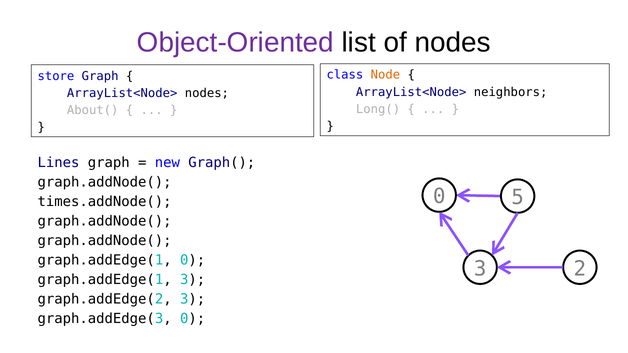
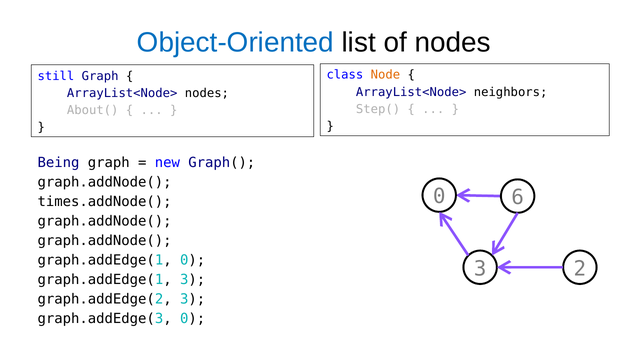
Object-Oriented colour: purple -> blue (235, 42)
store: store -> still (56, 76)
Long(: Long( -> Step( (378, 109)
Lines: Lines -> Being (59, 163)
5: 5 -> 6 (518, 198)
